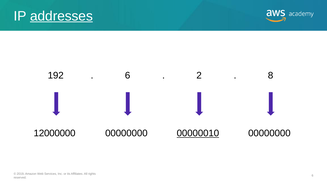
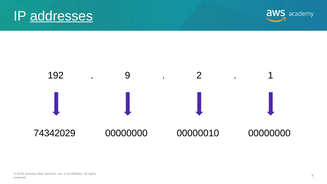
6: 6 -> 9 (128, 76)
8: 8 -> 1 (271, 76)
12000000: 12000000 -> 74342029 (55, 133)
00000010 underline: present -> none (198, 133)
